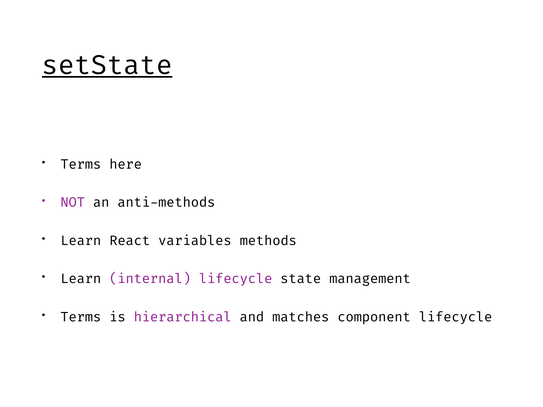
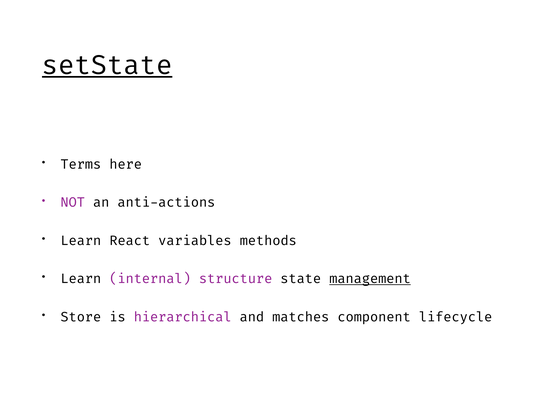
anti-methods: anti-methods -> anti-actions (166, 203)
internal lifecycle: lifecycle -> structure (236, 279)
management underline: none -> present (370, 279)
Terms: Terms -> Store (81, 317)
